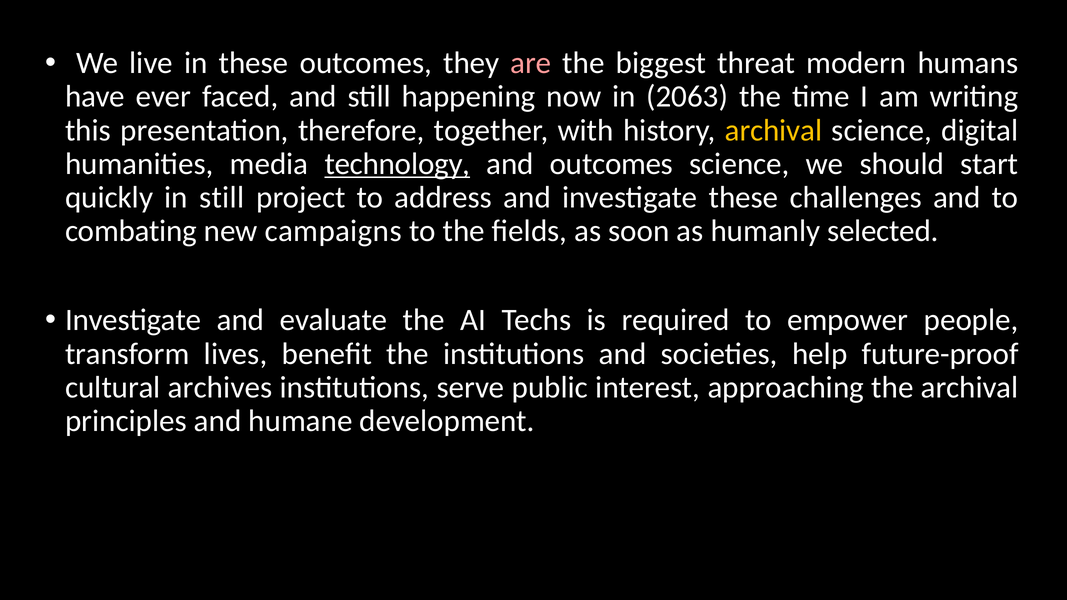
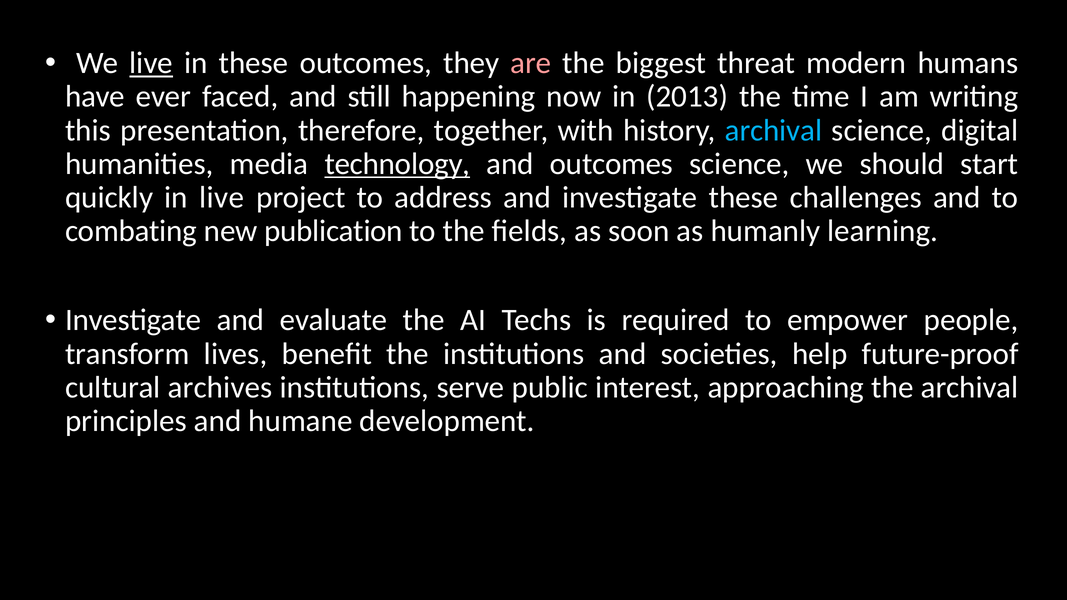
live underline: none -> present (151, 63)
2063: 2063 -> 2013 (687, 97)
archival colour: yellow -> light blue (773, 130)
in still: still -> live (222, 197)
campaigns: campaigns -> publication (334, 231)
selected: selected -> learning (883, 231)
